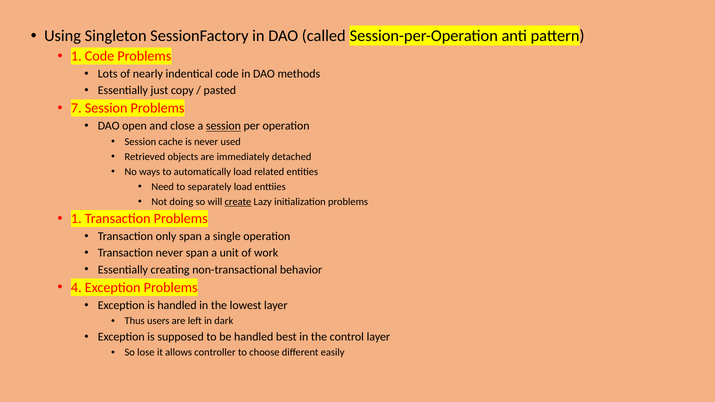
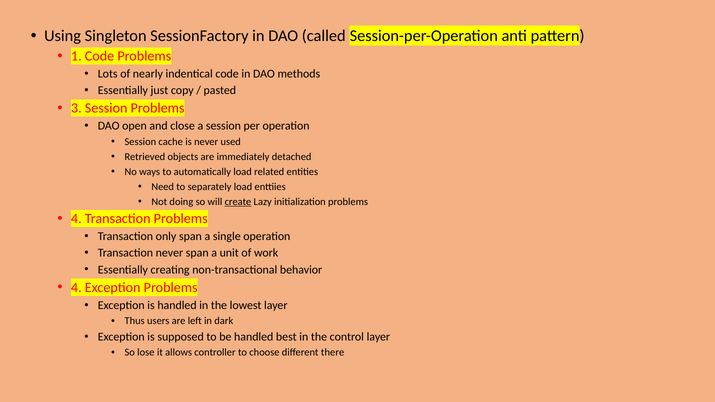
7: 7 -> 3 (76, 108)
session underline: present -> none (223, 126)
1: 1 -> 4 (76, 219)
easily: easily -> there (333, 353)
